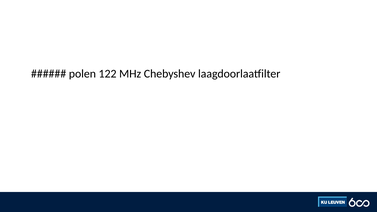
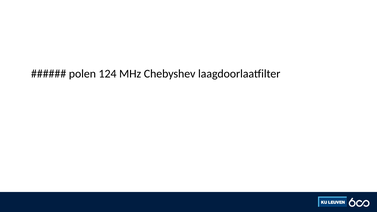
122: 122 -> 124 (108, 74)
